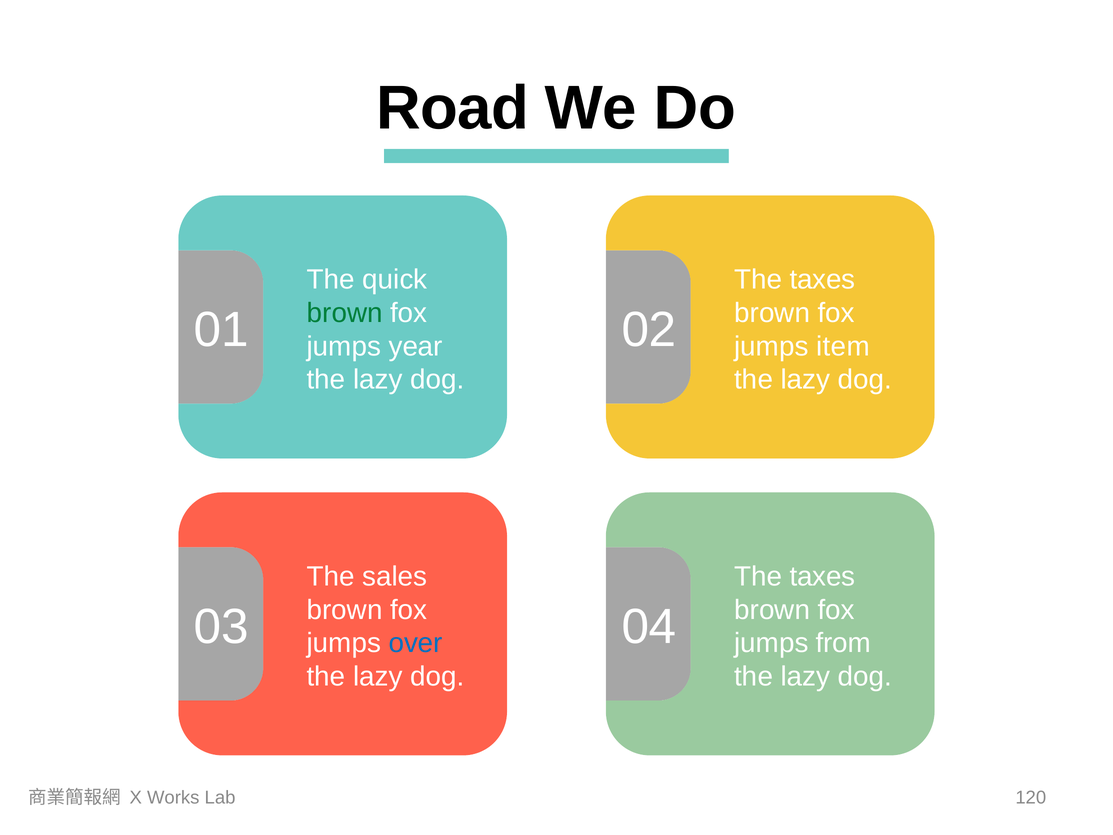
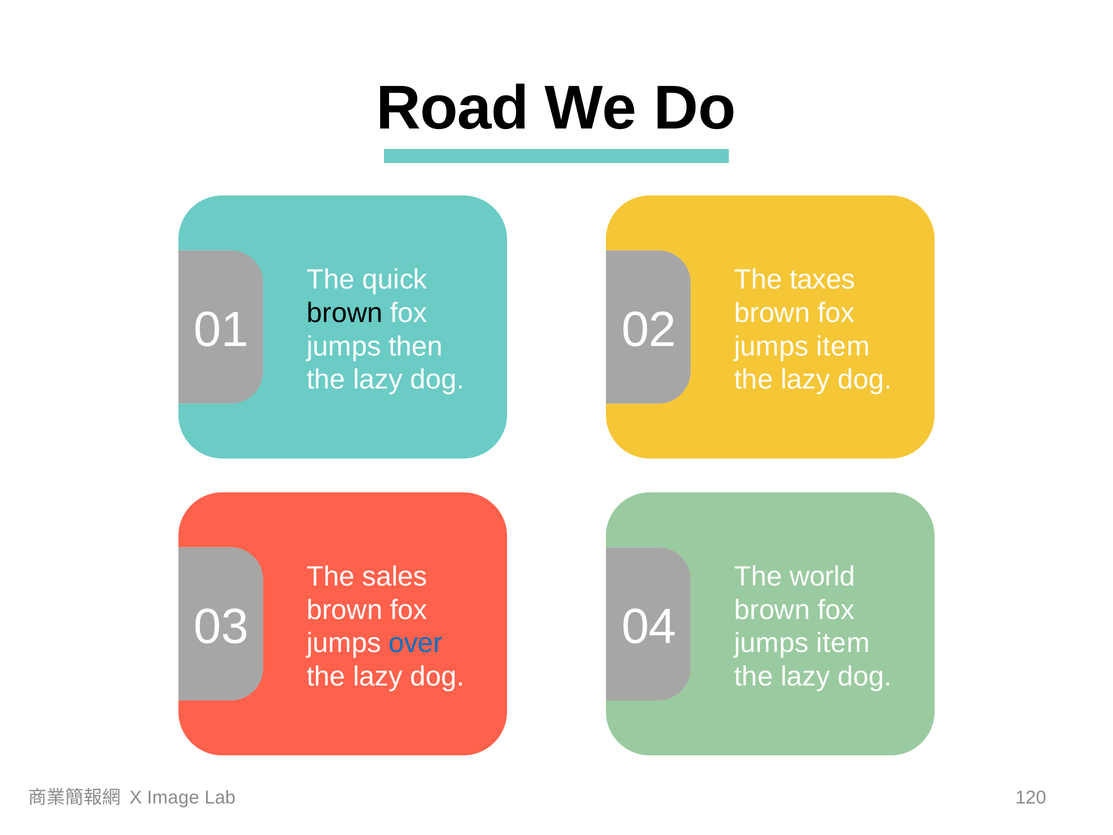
brown colour: green -> black (345, 313)
year: year -> then (416, 346)
taxes: taxes -> world (823, 576)
from: from -> item (843, 643)
Works: Works -> Image (173, 797)
